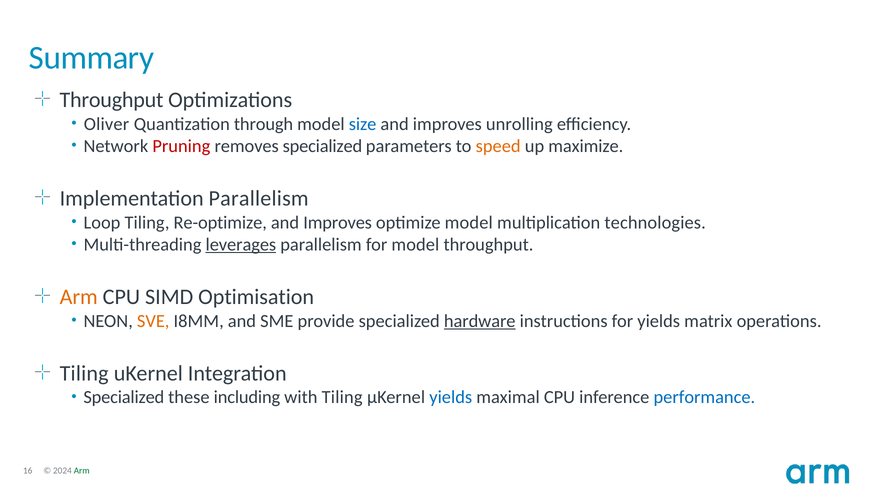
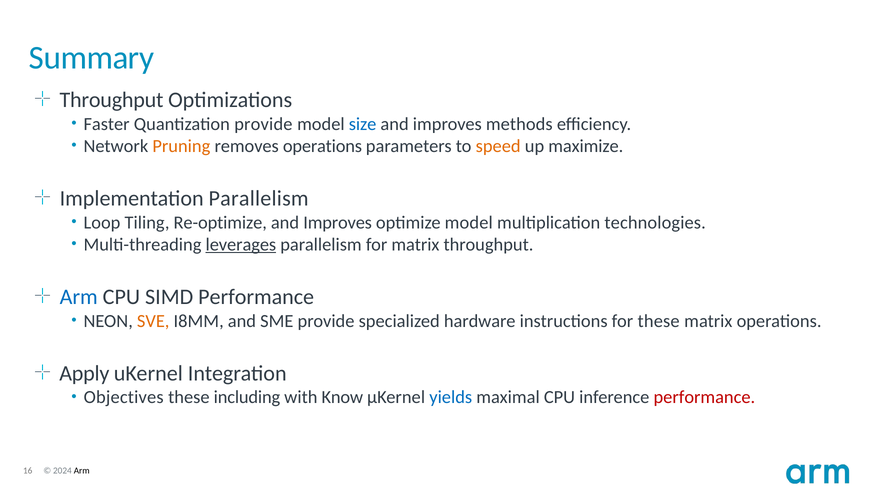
Oliver: Oliver -> Faster (107, 124)
Quantization through: through -> provide (263, 124)
unrolling: unrolling -> methods (519, 124)
Pruning colour: red -> orange (181, 146)
removes specialized: specialized -> operations (322, 146)
for model: model -> matrix (415, 244)
Arm colour: orange -> blue (79, 296)
SIMD Optimisation: Optimisation -> Performance (256, 296)
hardware underline: present -> none (480, 321)
for yields: yields -> these (659, 321)
Tiling: Tiling -> Apply (84, 373)
Specialized: Specialized -> Objectives (124, 397)
with Tiling: Tiling -> Know (342, 397)
performance colour: blue -> red (704, 397)
Arm colour: green -> black (82, 470)
